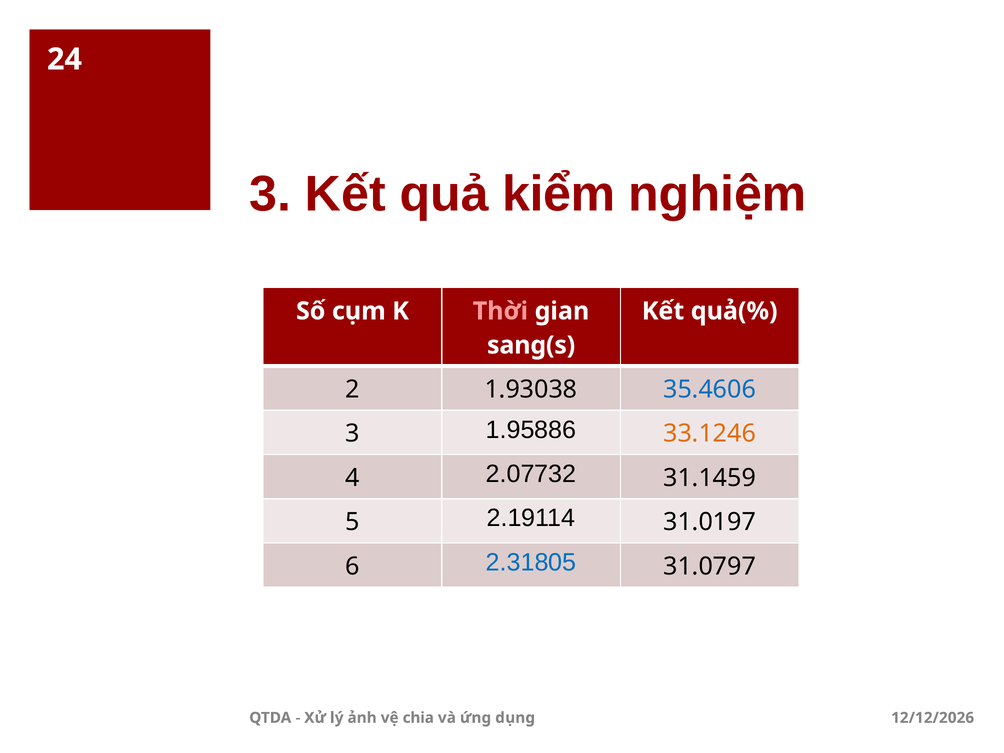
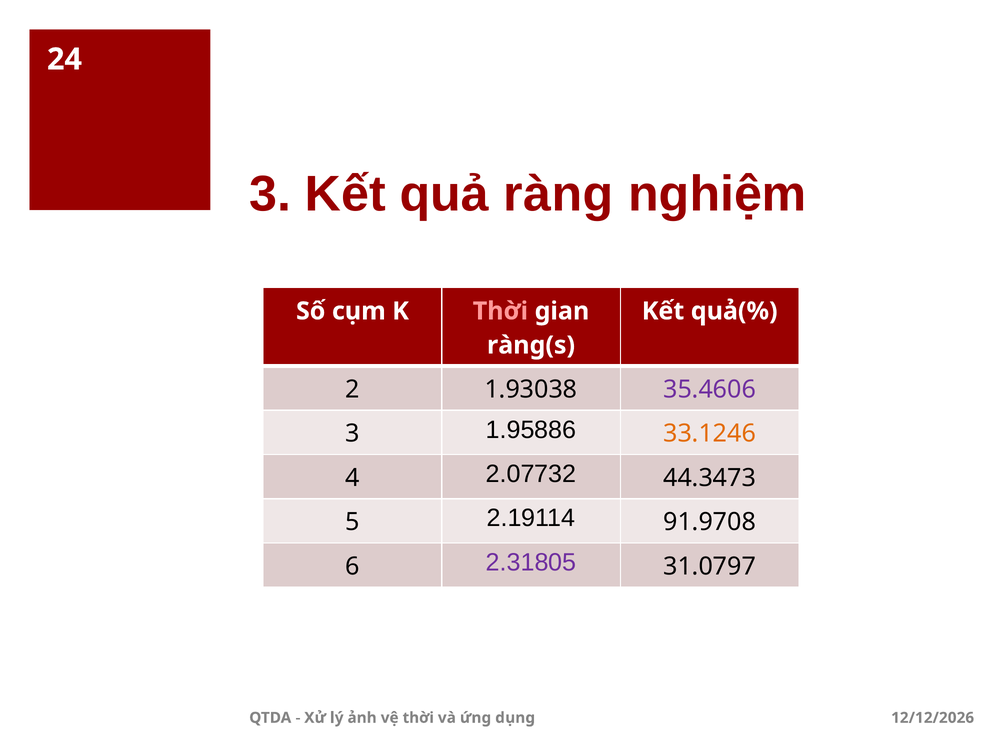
kiểm: kiểm -> ràng (558, 194)
sang(s: sang(s -> ràng(s (531, 345)
35.4606 colour: blue -> purple (710, 389)
31.1459: 31.1459 -> 44.3473 (710, 478)
31.0197: 31.0197 -> 91.9708 (710, 522)
2.31805 colour: blue -> purple (531, 562)
vệ chia: chia -> thời (418, 718)
